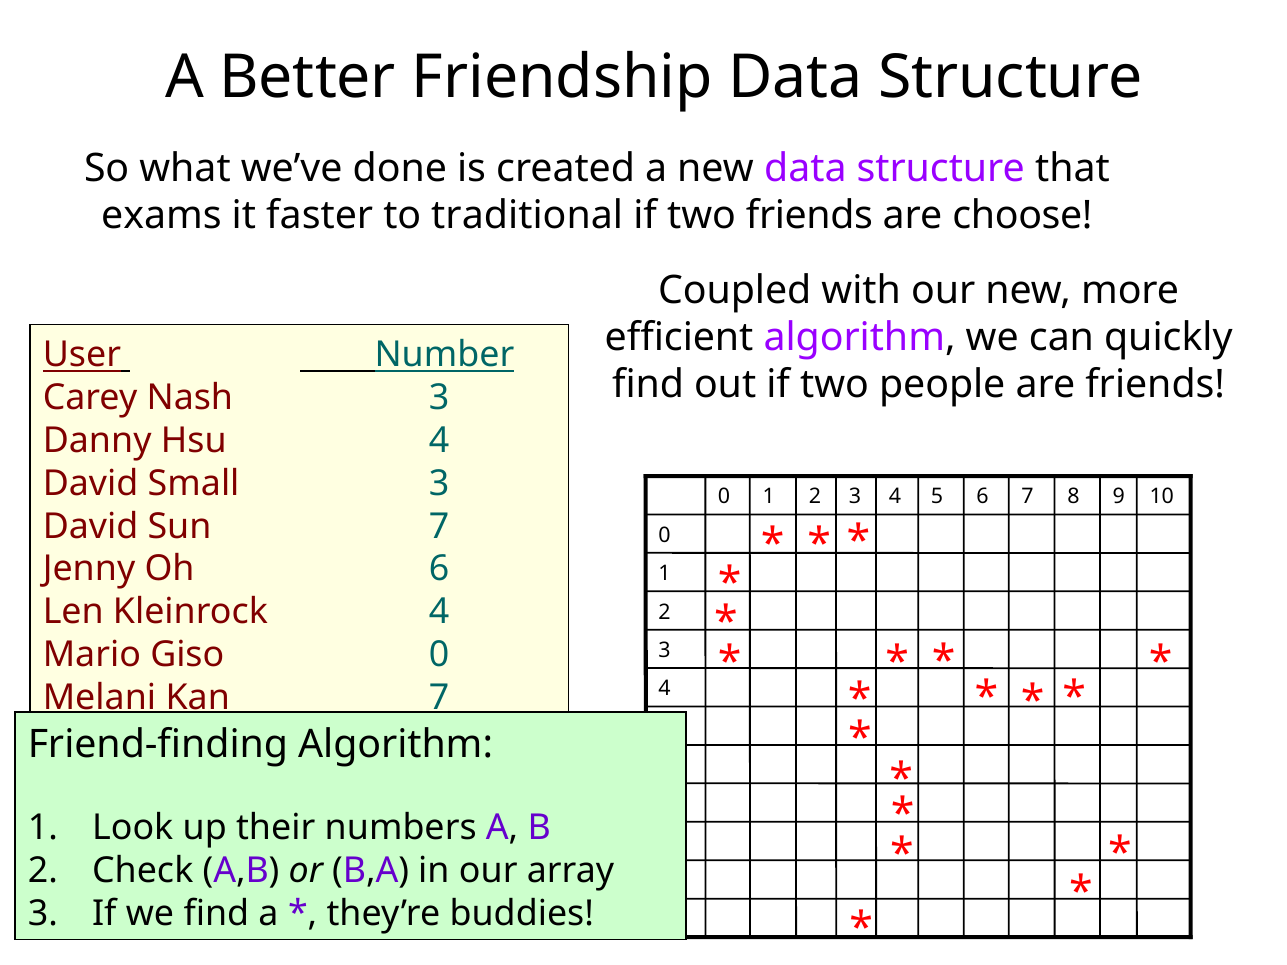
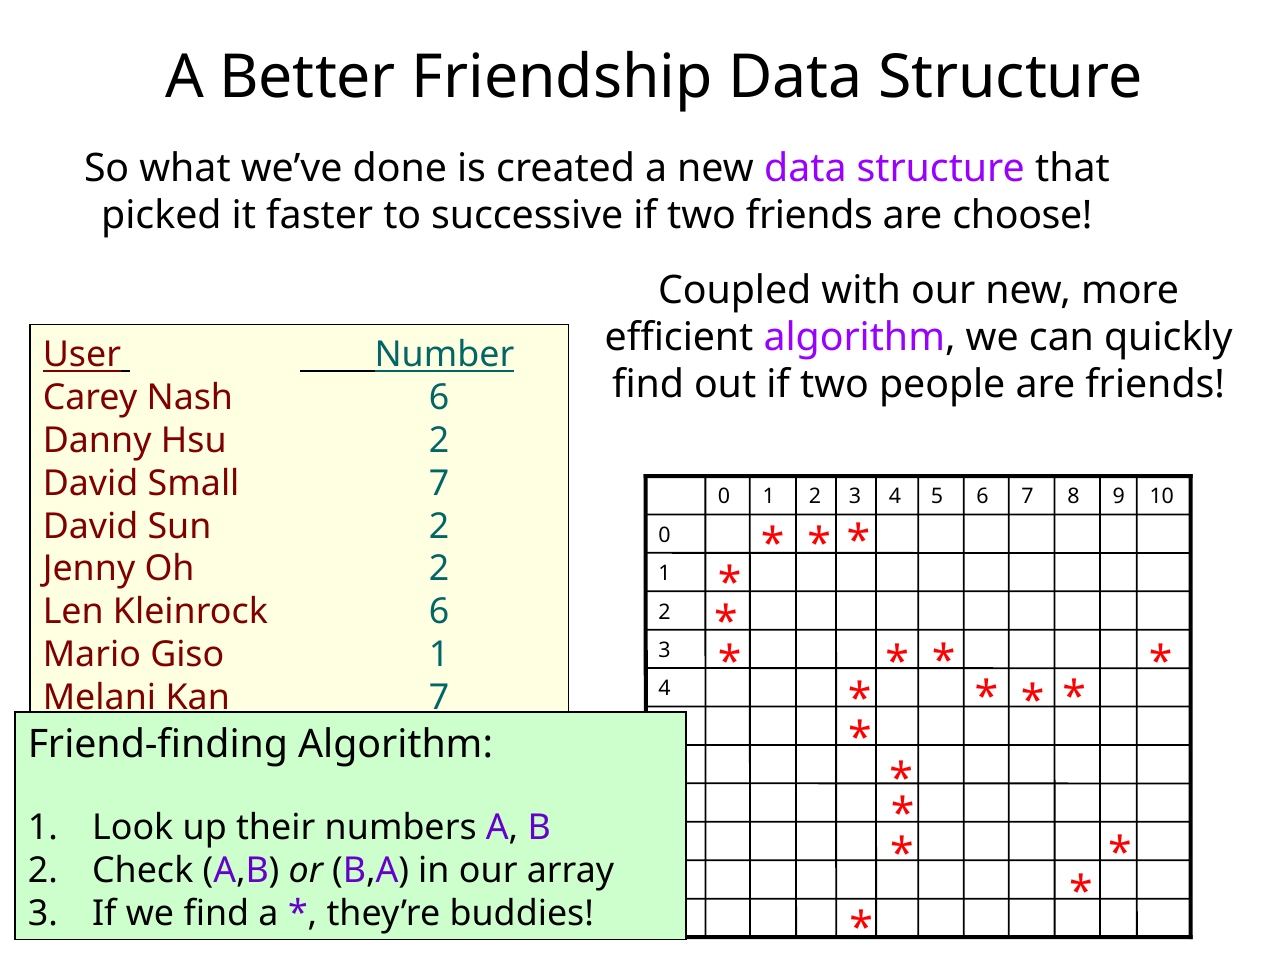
exams: exams -> picked (161, 215)
traditional: traditional -> successive (527, 215)
Nash 3: 3 -> 6 (439, 398)
Hsu 4: 4 -> 2 (439, 441)
Small 3: 3 -> 7 (439, 483)
Sun 7: 7 -> 2 (439, 526)
Oh 6: 6 -> 2 (439, 569)
Kleinrock 4: 4 -> 6 (439, 612)
Giso 0: 0 -> 1 (439, 655)
